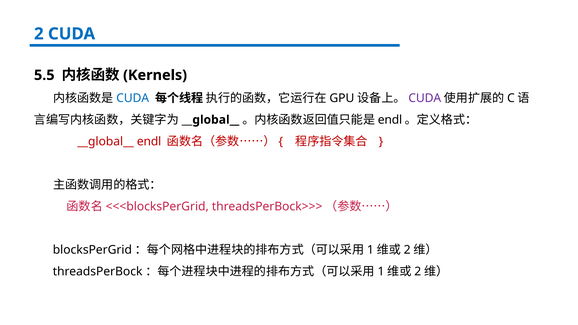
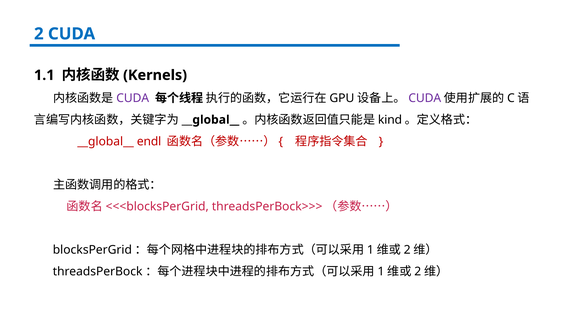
5.5: 5.5 -> 1.1 (44, 75)
CUDA colour: blue -> purple (133, 98)
endl: endl -> kind (390, 120)
